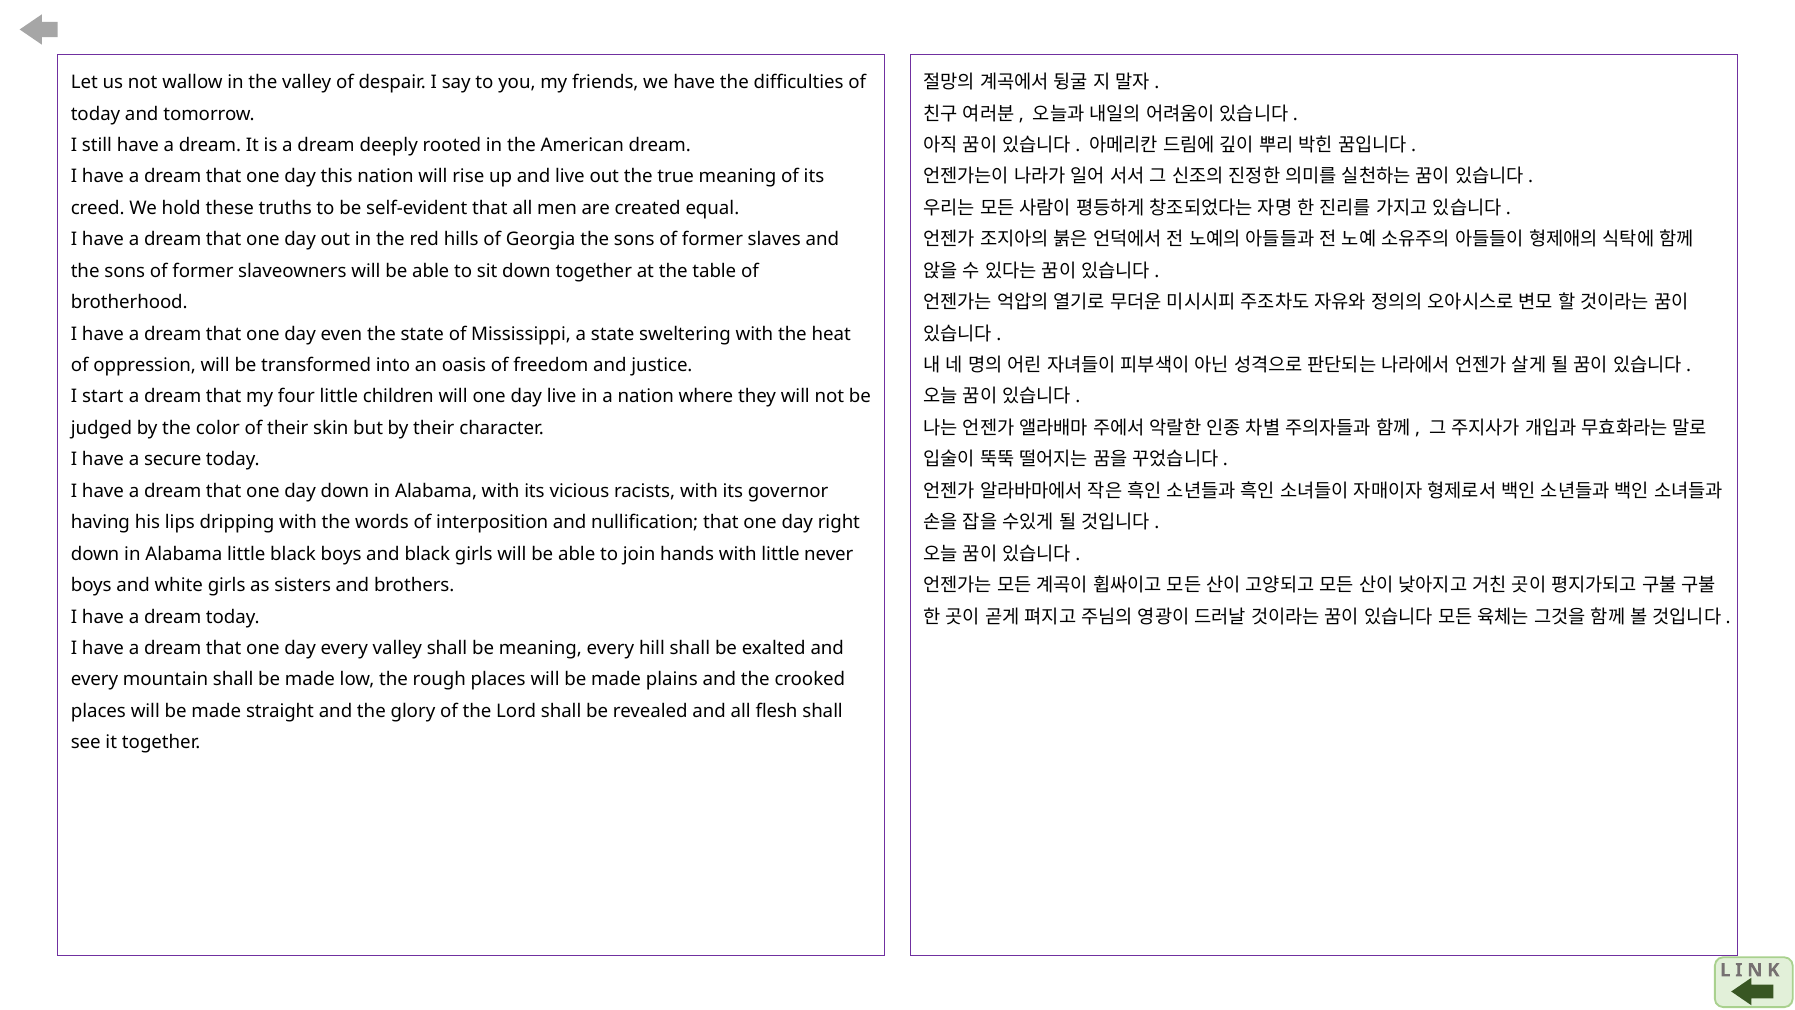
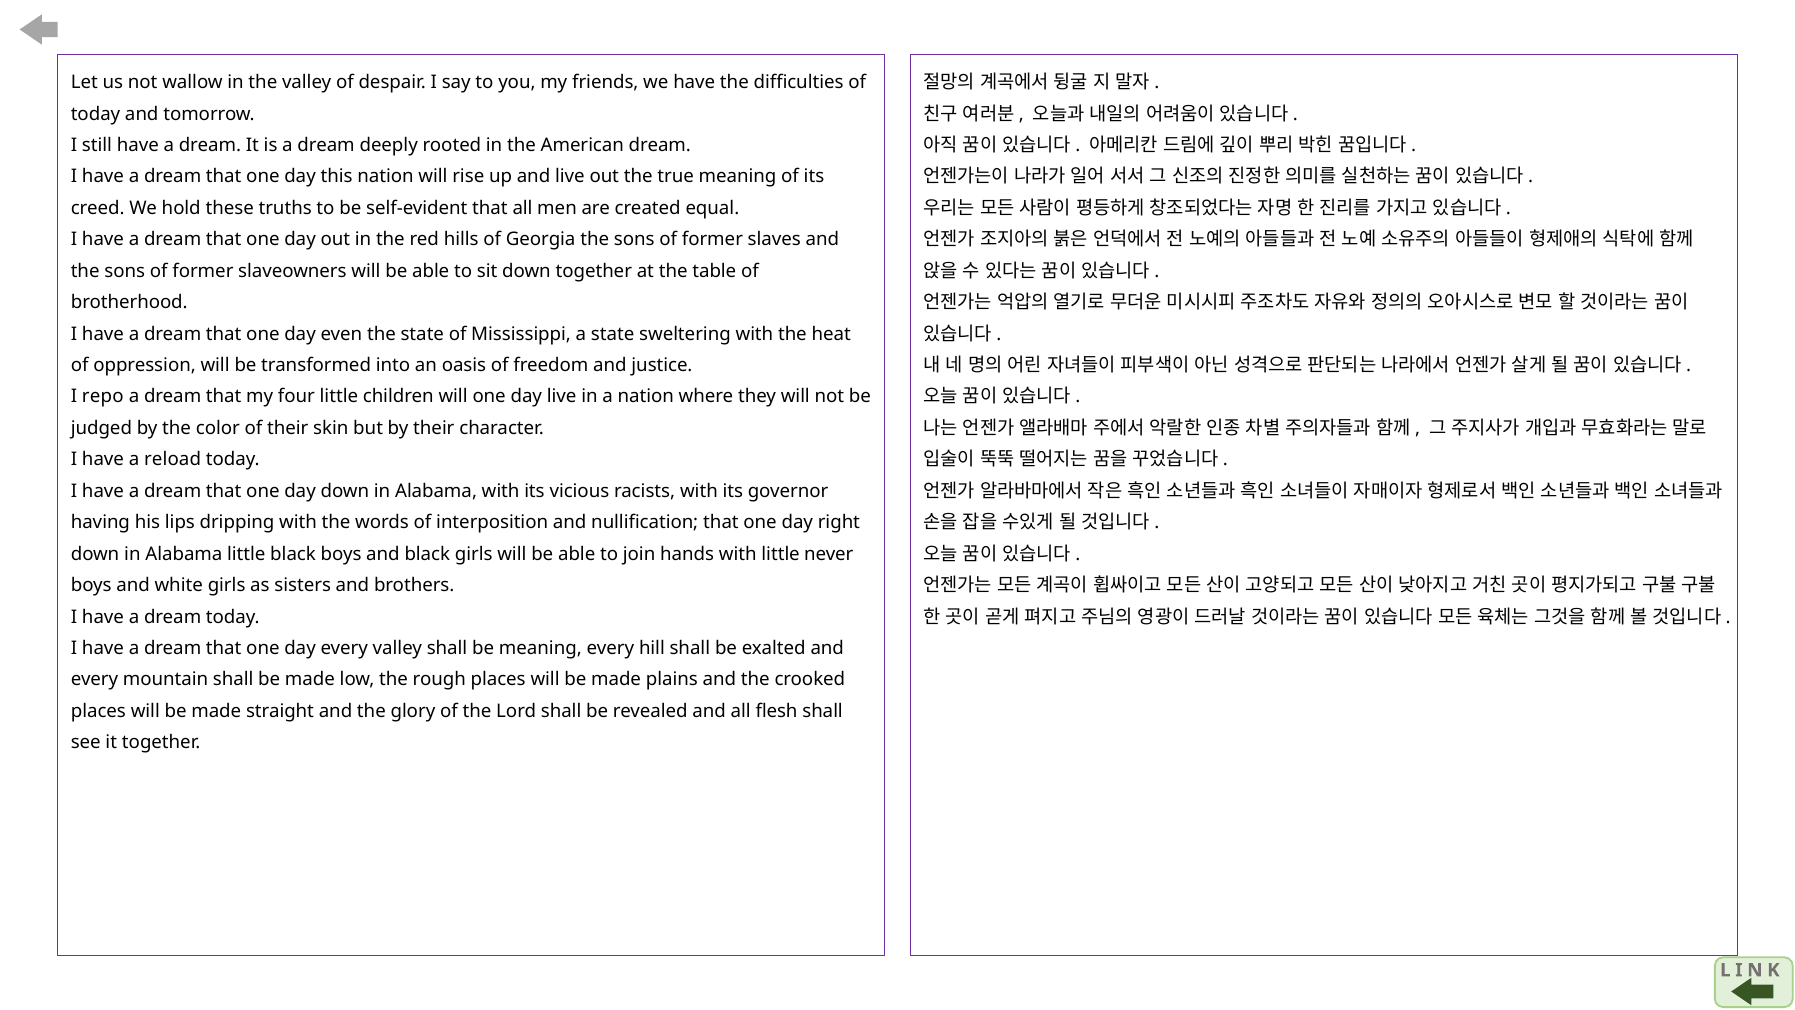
start: start -> repo (103, 397)
secure: secure -> reload (173, 460)
